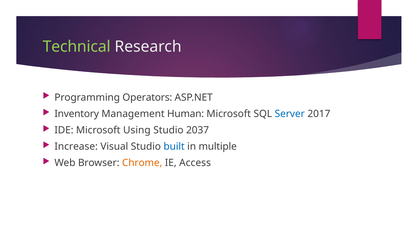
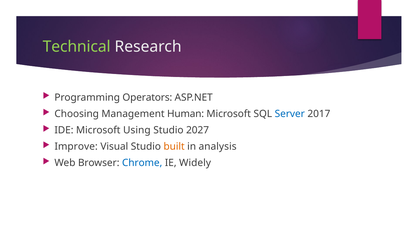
Inventory: Inventory -> Choosing (77, 114)
2037: 2037 -> 2027 (198, 130)
Increase: Increase -> Improve (76, 147)
built colour: blue -> orange (174, 147)
multiple: multiple -> analysis (218, 147)
Chrome colour: orange -> blue (142, 163)
Access: Access -> Widely (195, 163)
